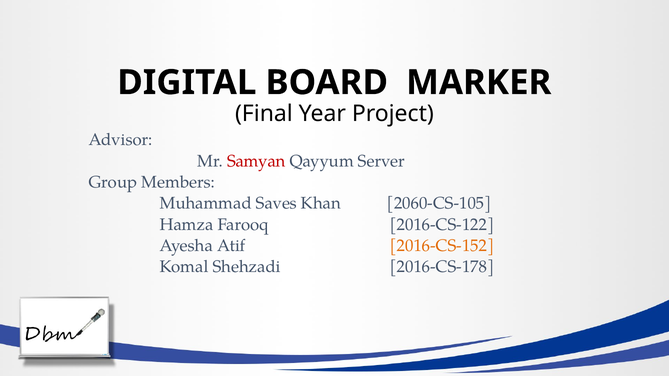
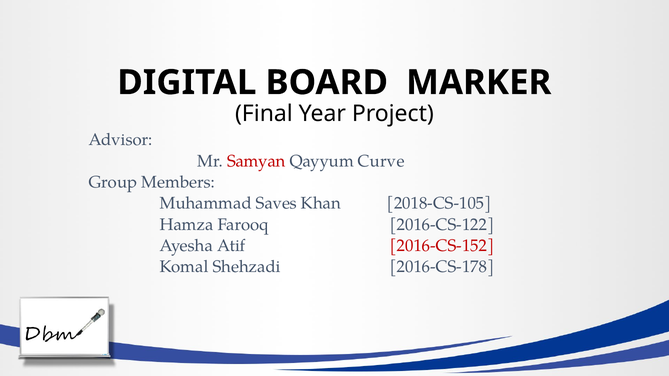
Server: Server -> Curve (381, 161)
2060-CS-105: 2060-CS-105 -> 2018-CS-105 (439, 204)
2016-CS-152 colour: orange -> red (442, 246)
